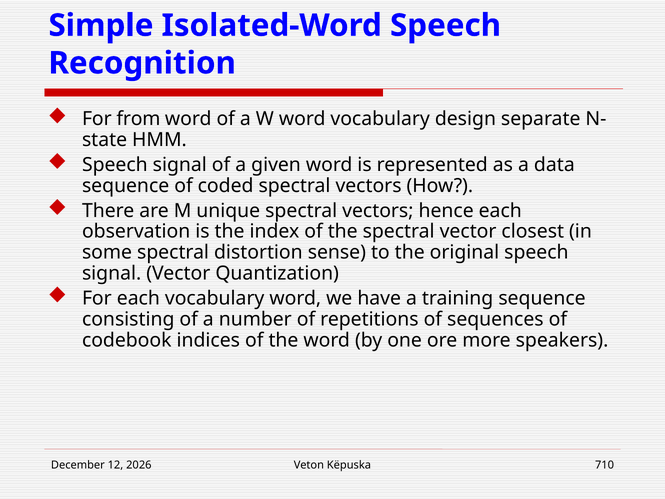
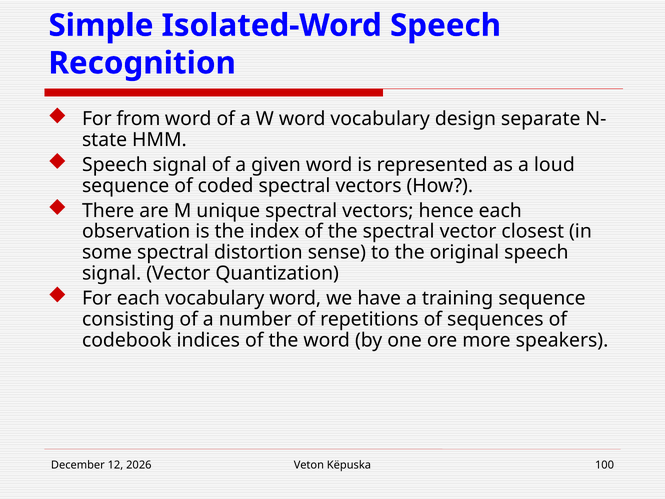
data: data -> loud (554, 165)
710: 710 -> 100 (605, 465)
